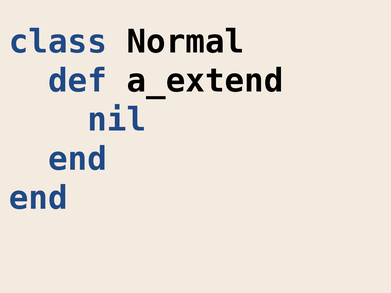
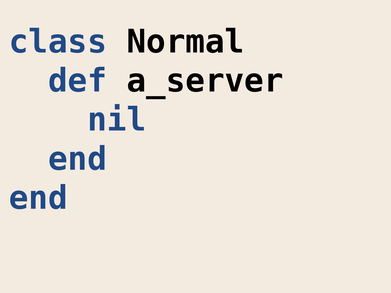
a_extend: a_extend -> a_server (205, 81)
